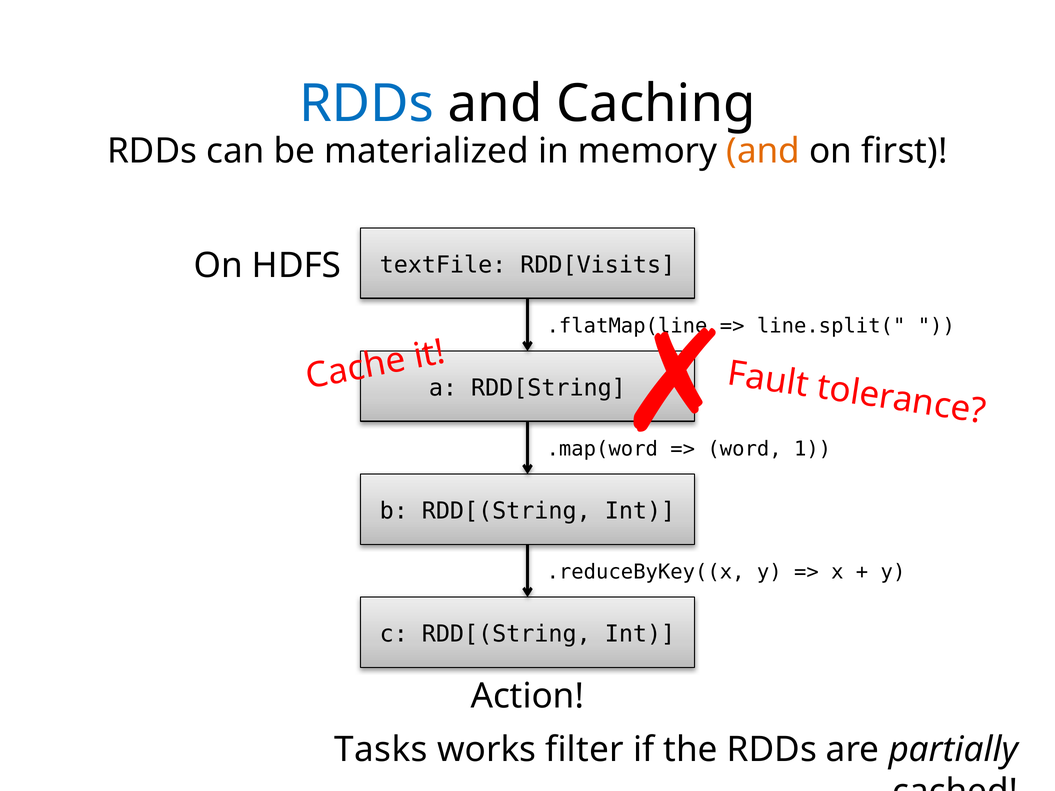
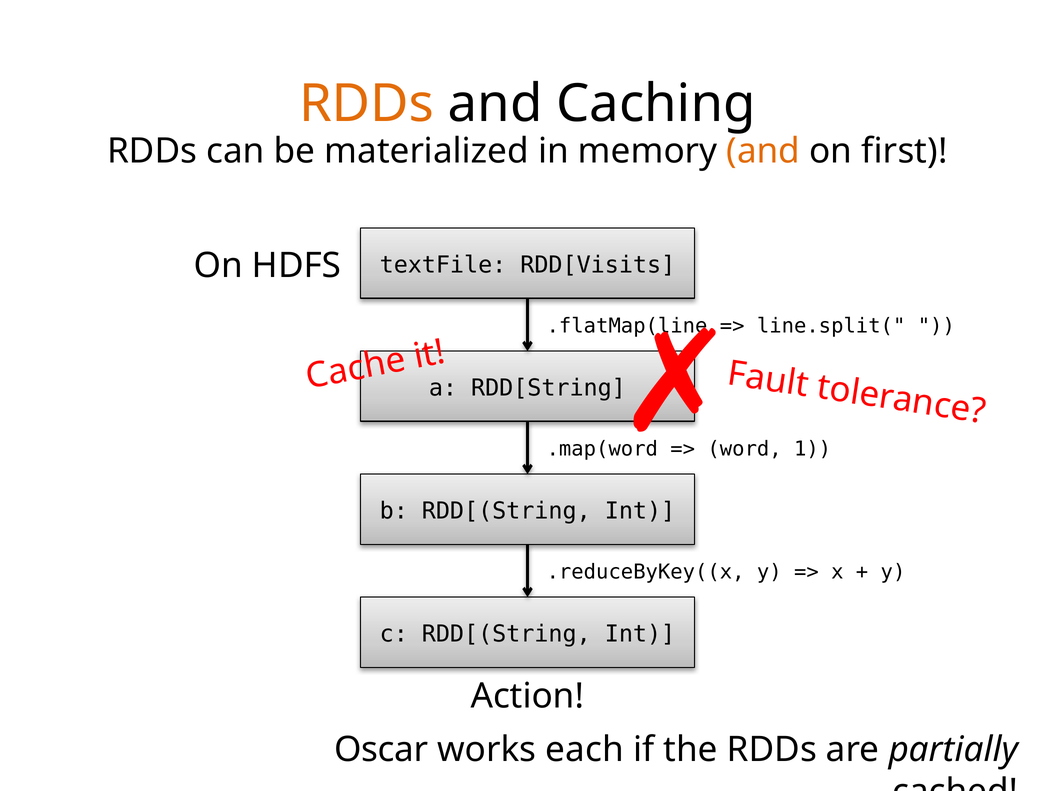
RDDs colour: blue -> orange (367, 104)
Tasks: Tasks -> Oscar (381, 750)
filter: filter -> each (585, 750)
